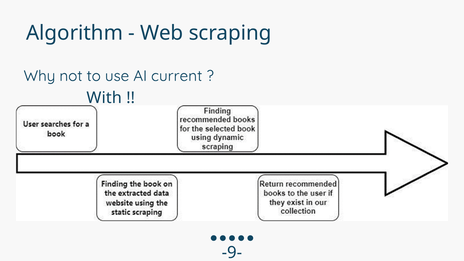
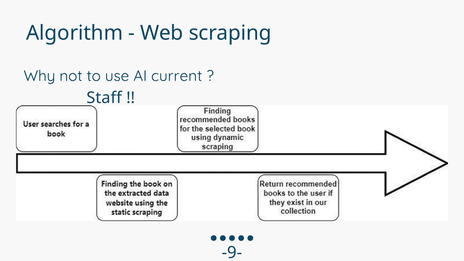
With: With -> Staff (104, 98)
